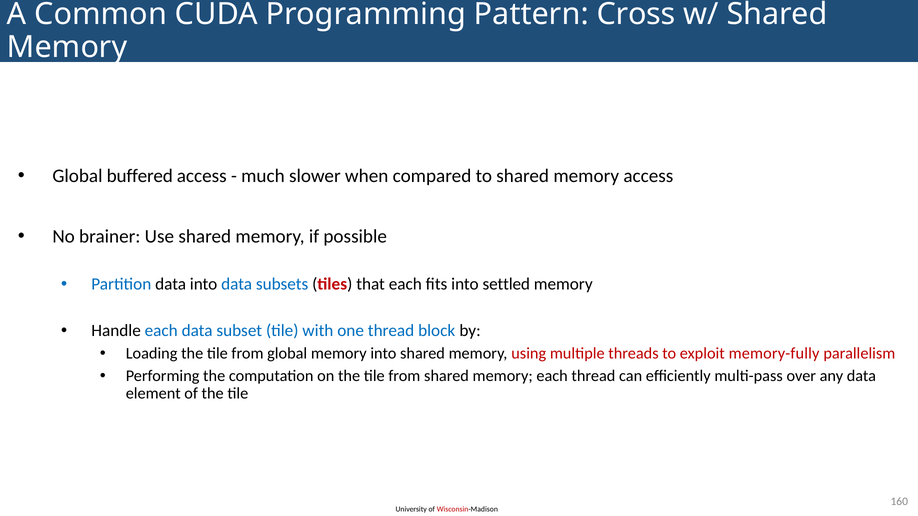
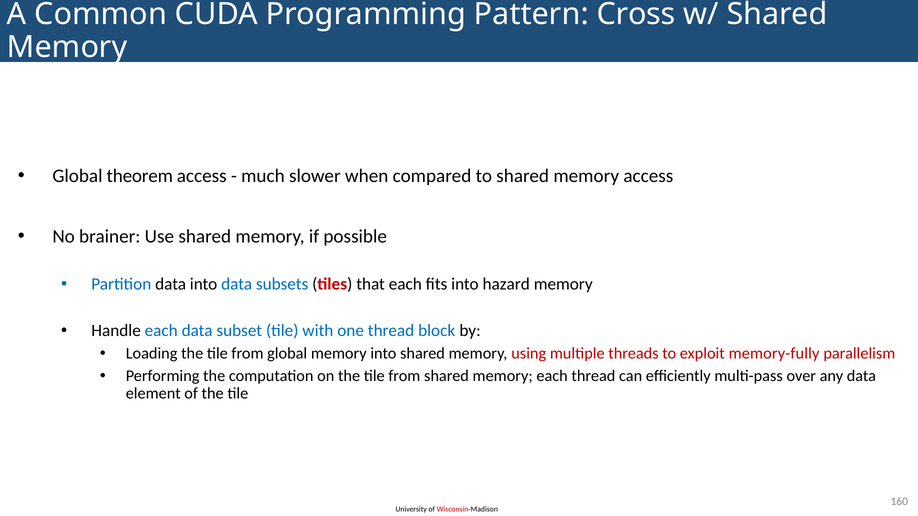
buffered: buffered -> theorem (140, 176)
settled: settled -> hazard (506, 284)
